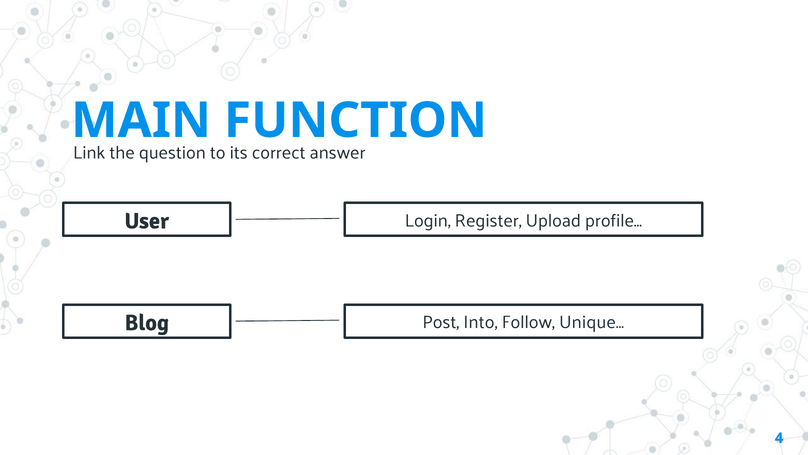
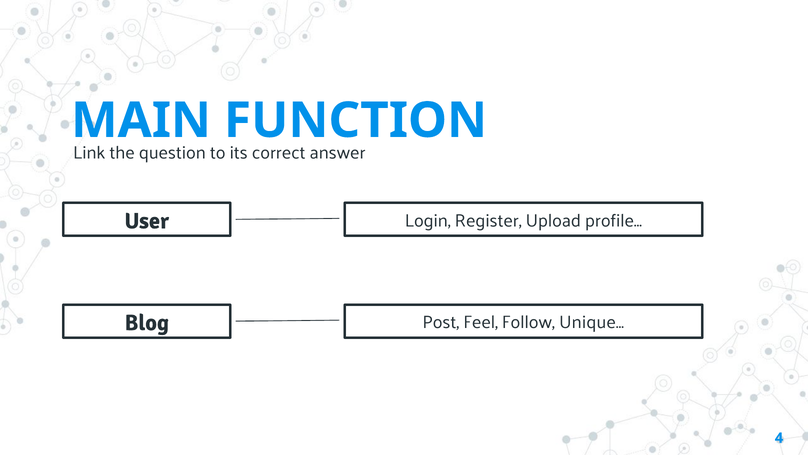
Into: Into -> Feel (481, 322)
